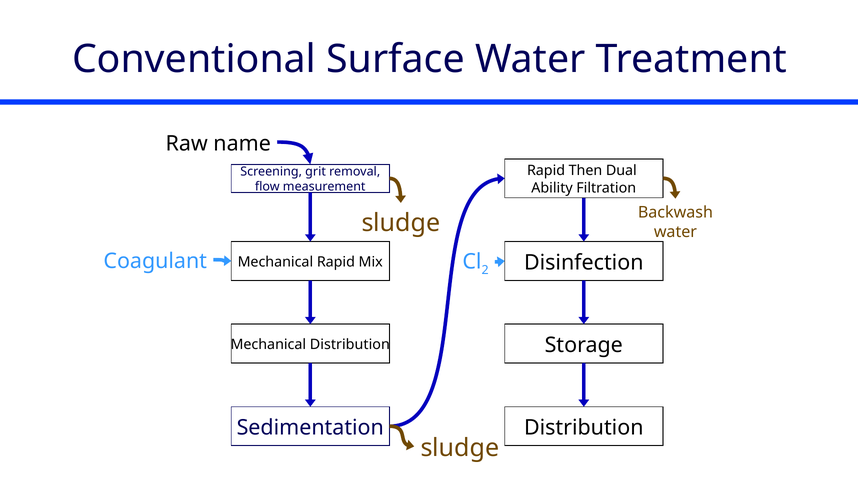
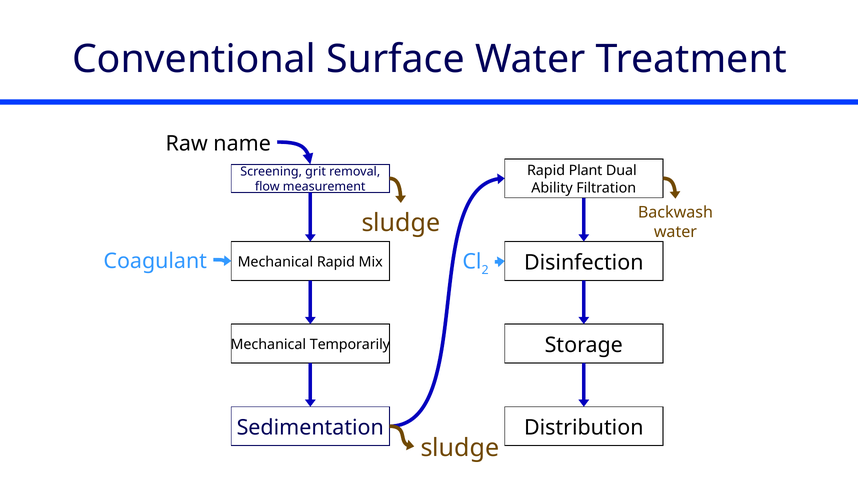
Then: Then -> Plant (586, 171)
Mechanical Distribution: Distribution -> Temporarily (350, 344)
